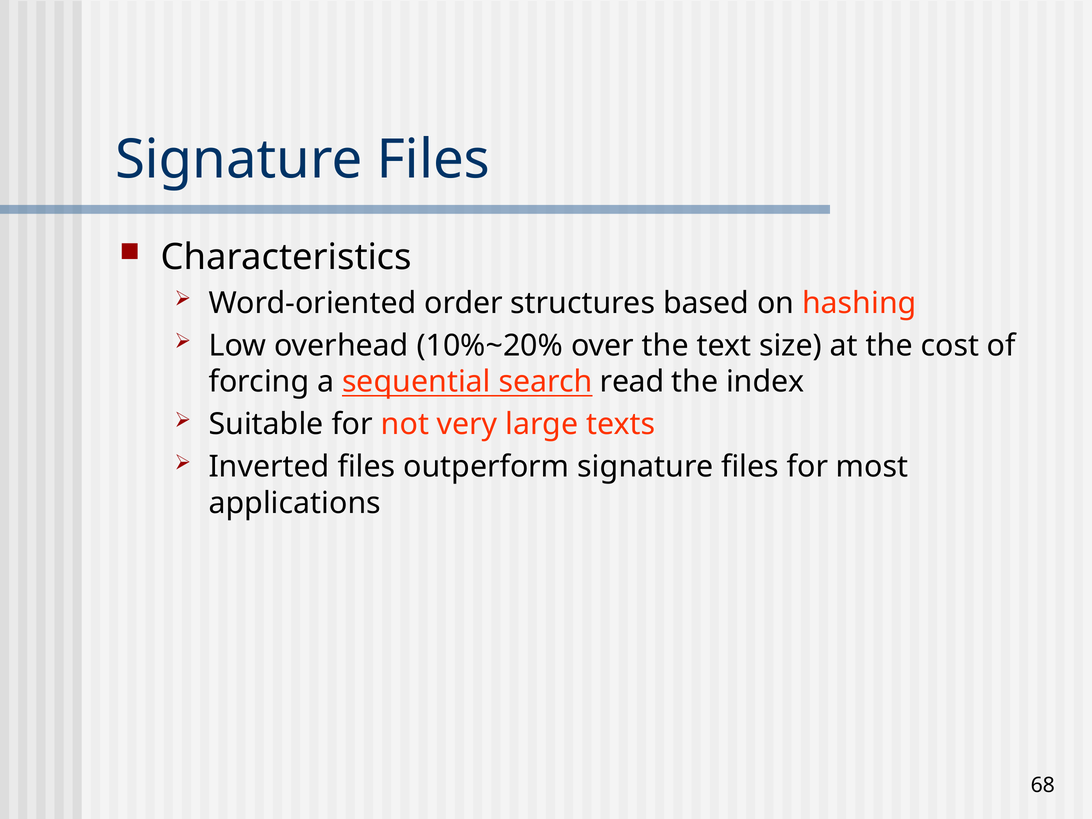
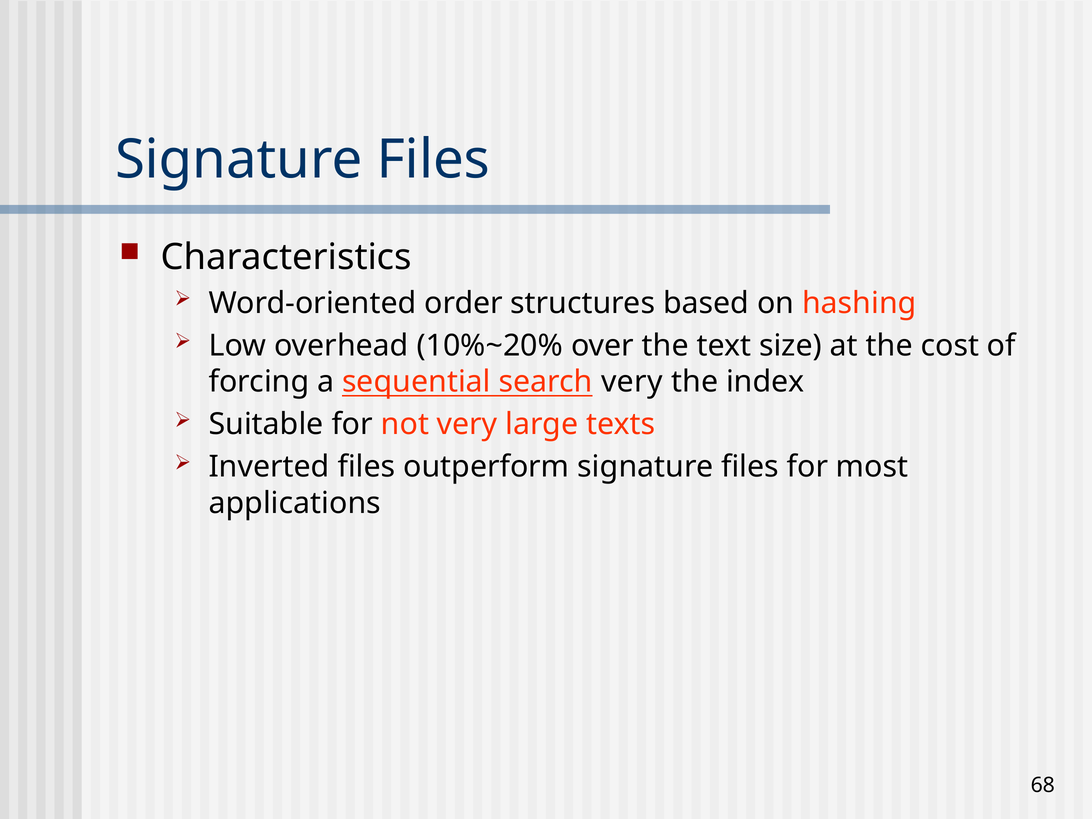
search read: read -> very (632, 382)
